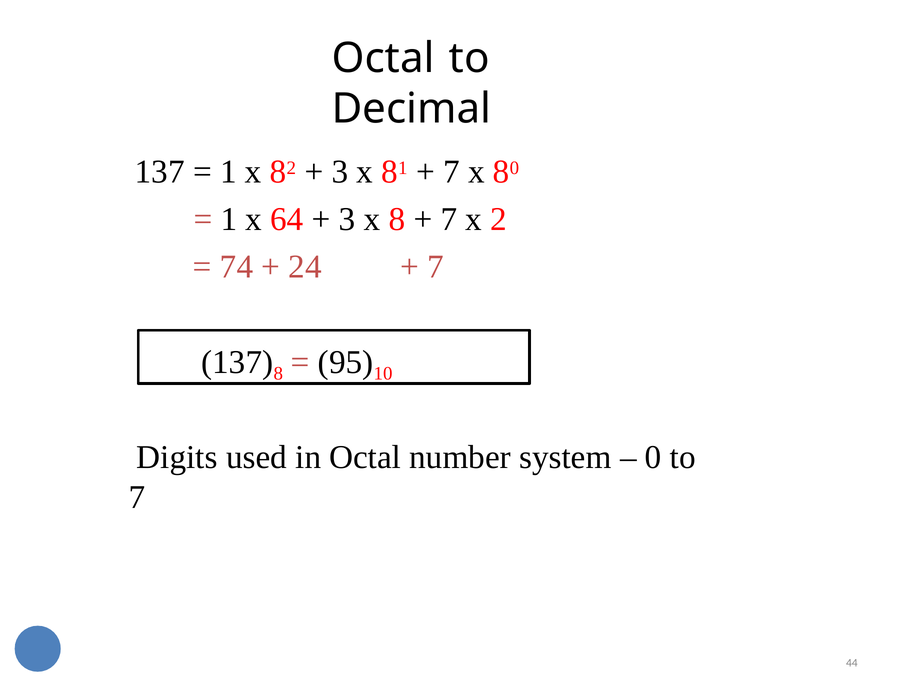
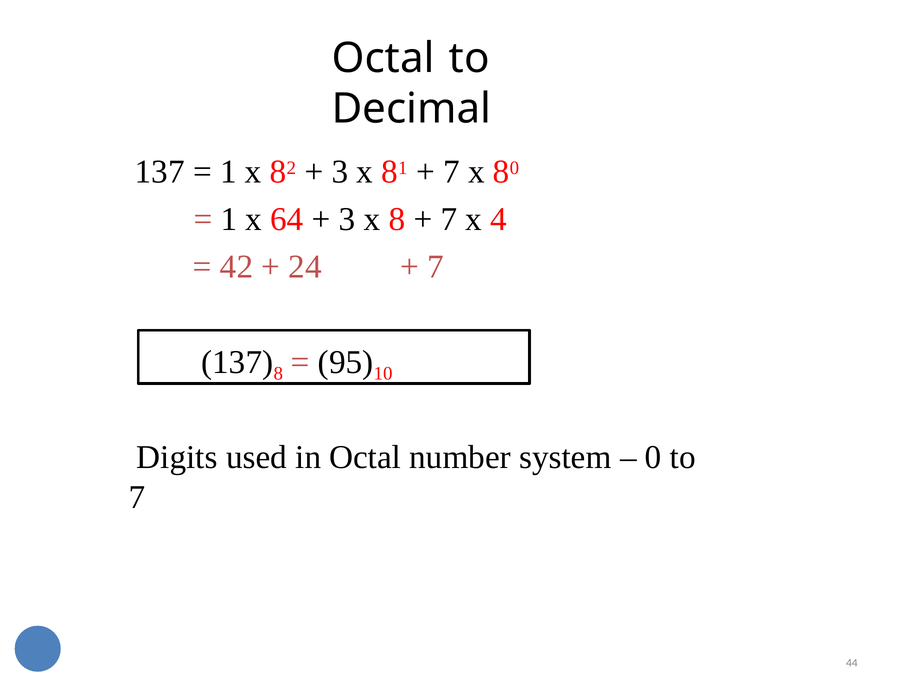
x 2: 2 -> 4 (499, 219)
74: 74 -> 42 (236, 267)
